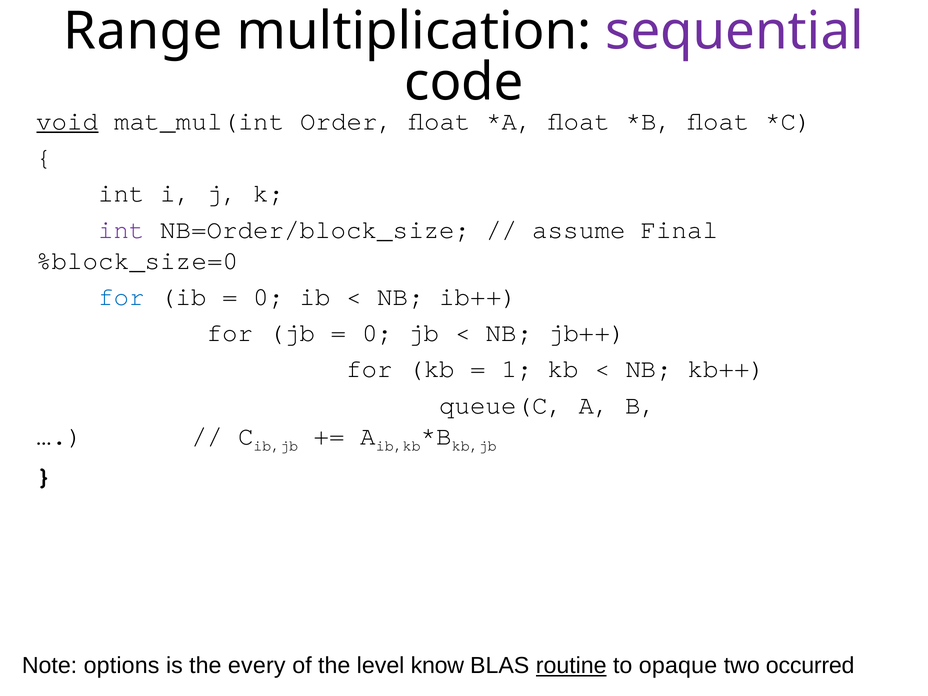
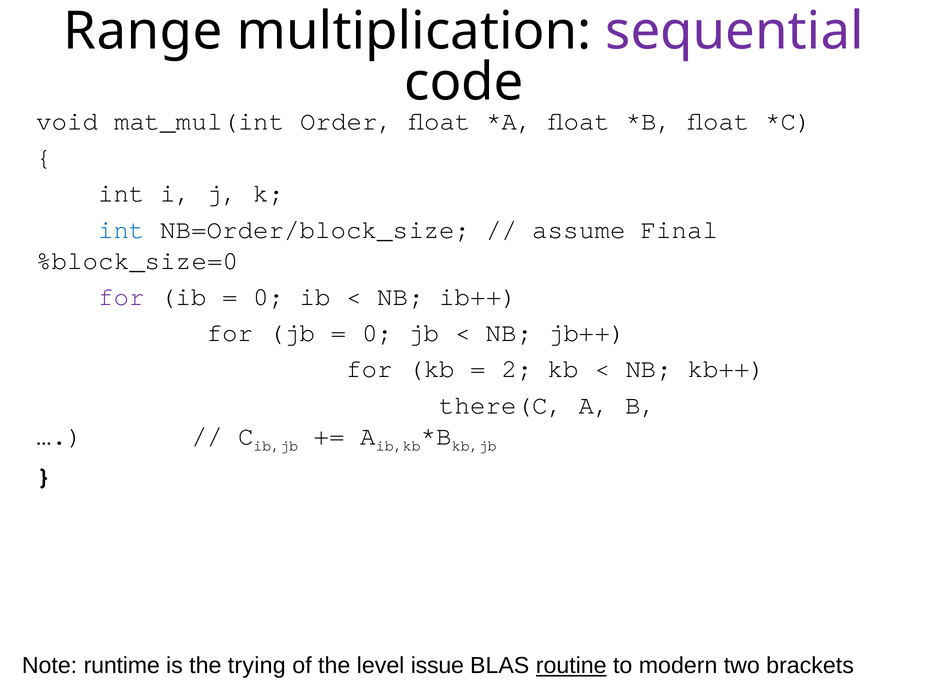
void underline: present -> none (67, 121)
int colour: purple -> blue (122, 230)
for colour: blue -> purple (122, 297)
1: 1 -> 2 (517, 369)
queue(C: queue(C -> there(C (501, 405)
options: options -> runtime (122, 666)
every: every -> trying (257, 666)
know: know -> issue (437, 666)
opaque: opaque -> modern (678, 666)
occurred: occurred -> brackets (810, 666)
